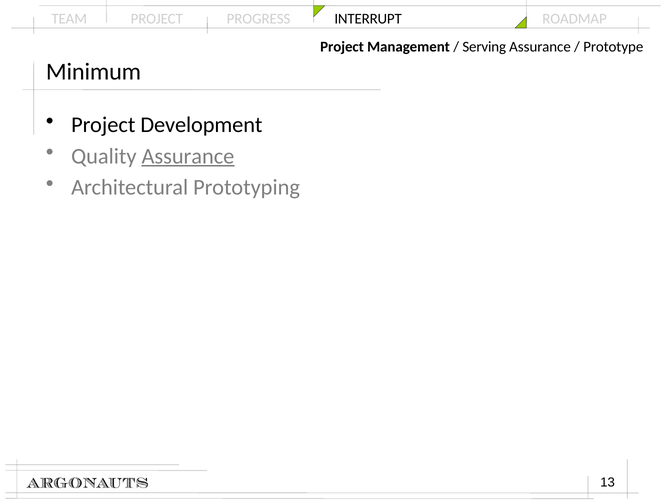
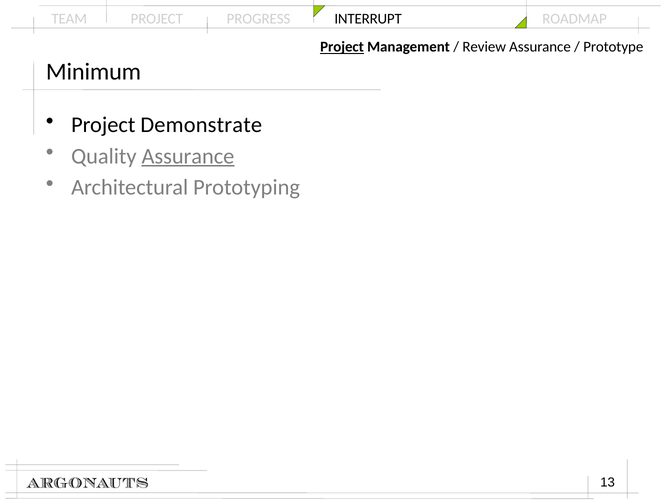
Project underline: none -> present (342, 47)
Serving: Serving -> Review (484, 47)
Development: Development -> Demonstrate (201, 125)
